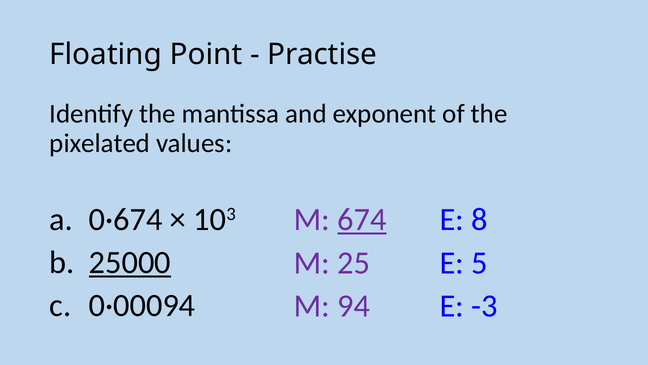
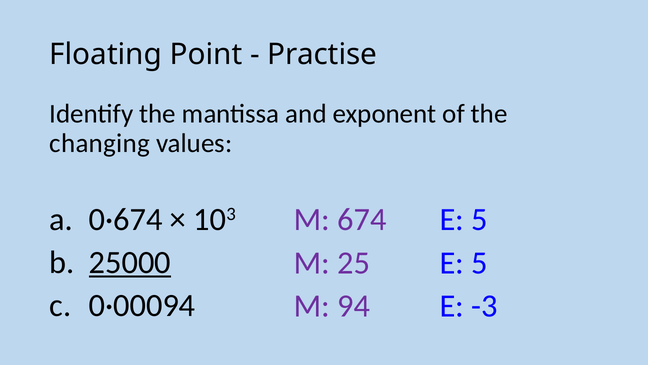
pixelated: pixelated -> changing (100, 143)
674 underline: present -> none (362, 219)
8: 8 -> 5 (479, 219)
